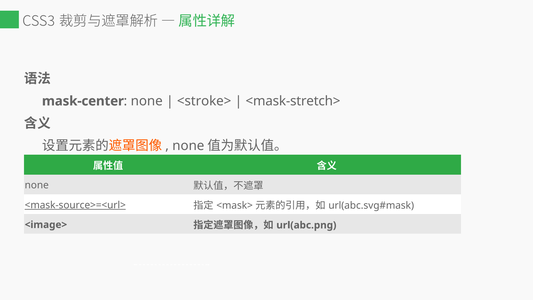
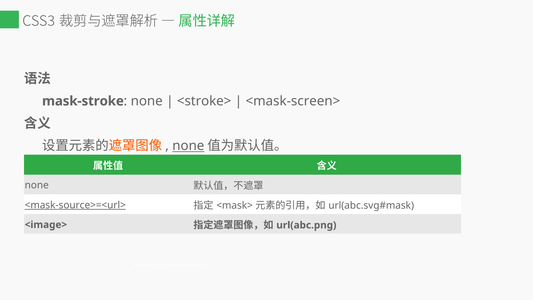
<mask-stretch>: <mask-stretch> -> <mask-screen> (293, 101)
mask-center: mask-center -> mask-stroke (83, 101)
none underline: none -> present (188, 146)
